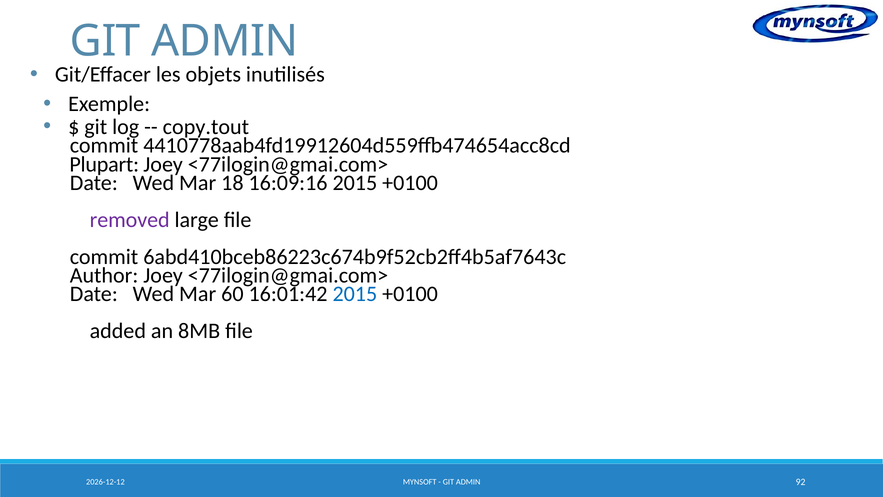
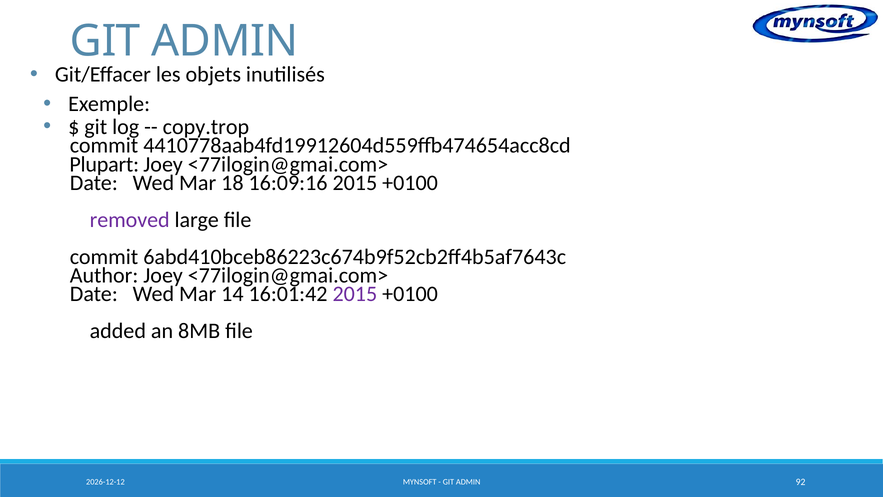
copy.tout: copy.tout -> copy.trop (206, 127)
60: 60 -> 14 (232, 294)
2015 colour: blue -> purple (355, 294)
